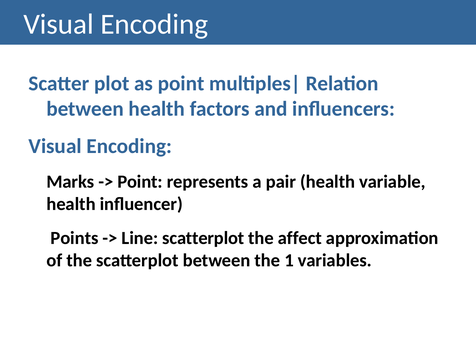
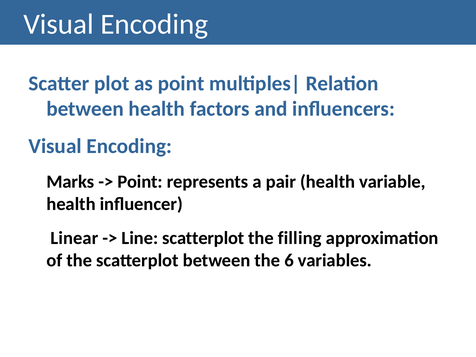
Points: Points -> Linear (74, 238)
affect: affect -> filling (300, 238)
1: 1 -> 6 (289, 260)
